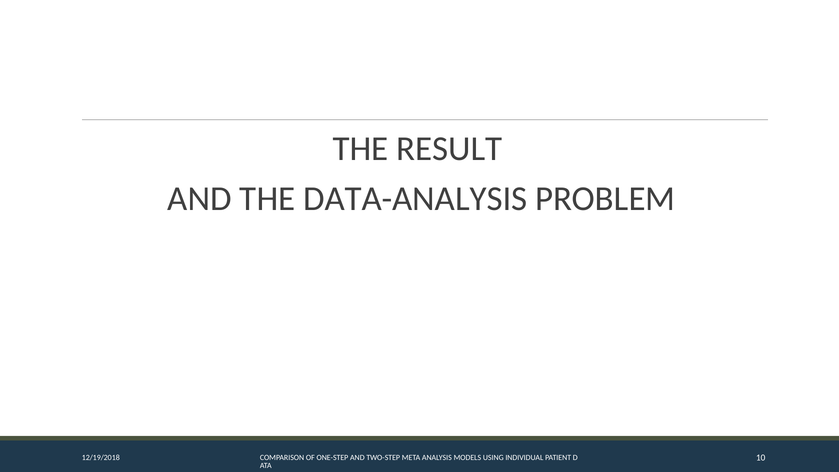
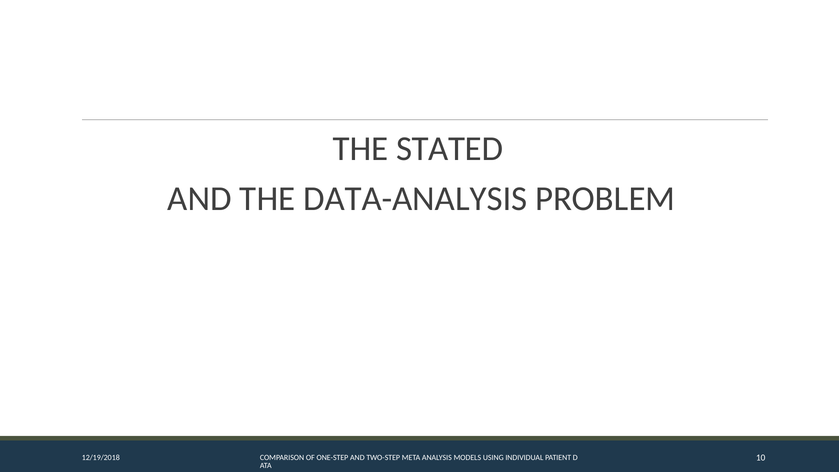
RESULT: RESULT -> STATED (450, 149)
